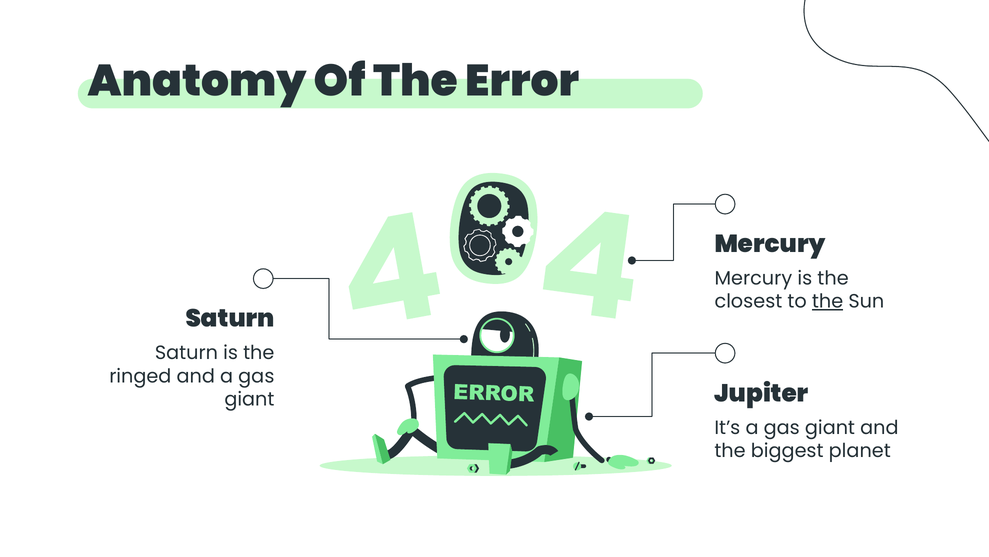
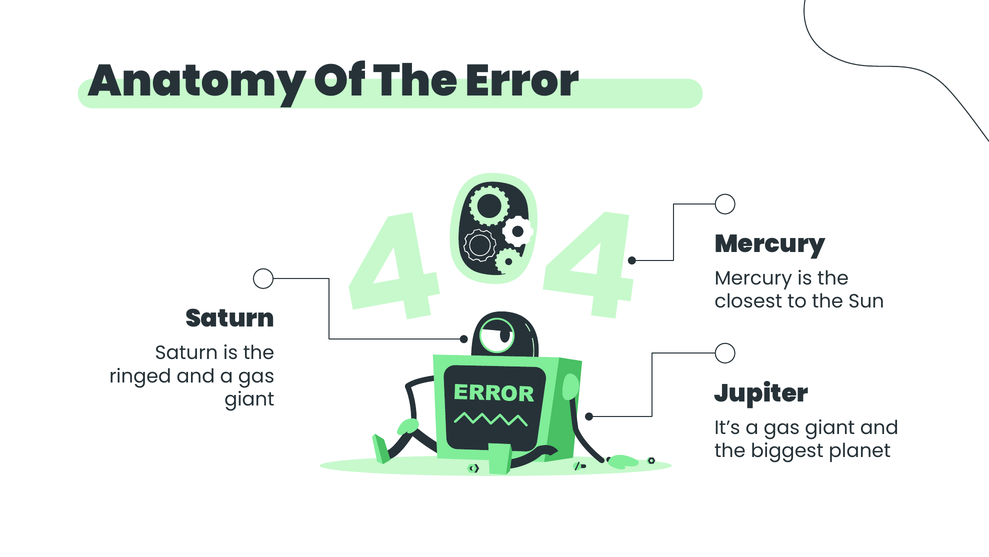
the underline: present -> none (828, 301)
